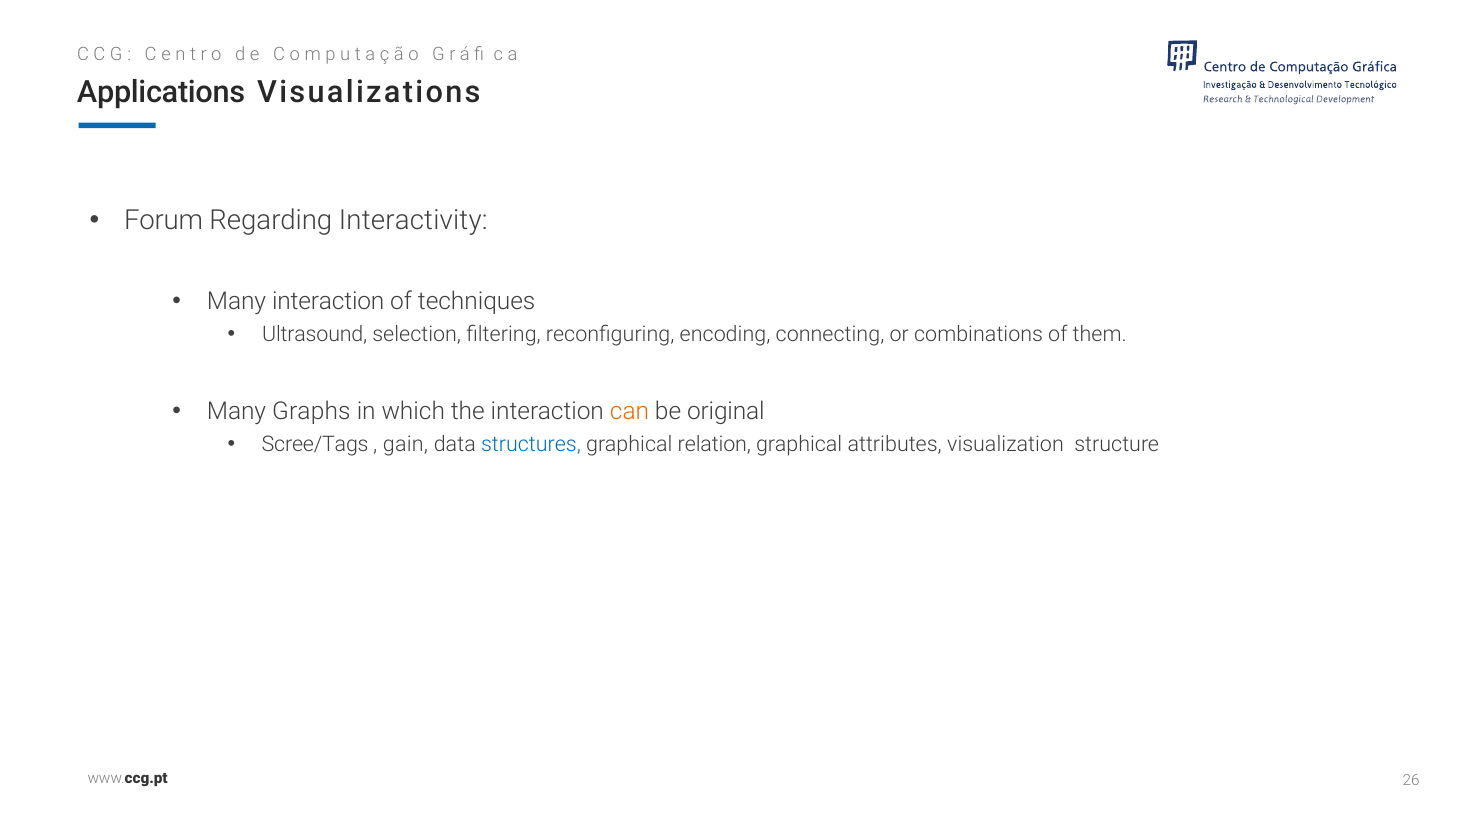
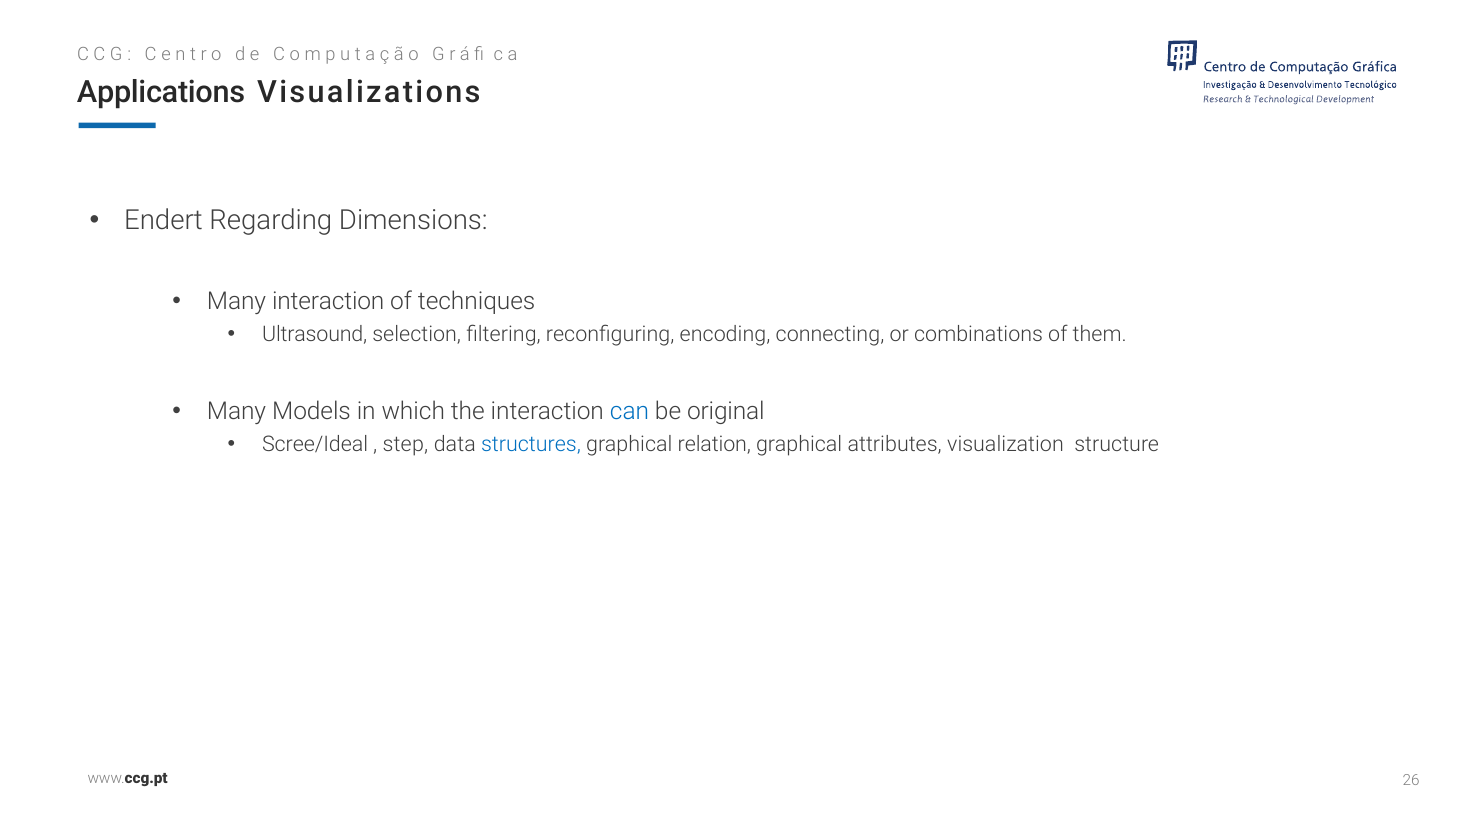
Forum: Forum -> Endert (163, 221)
Interactivity: Interactivity -> Dimensions (413, 221)
Graphs: Graphs -> Models (312, 412)
can colour: orange -> blue (630, 412)
Scree/Tags: Scree/Tags -> Scree/Ideal (315, 444)
gain: gain -> step (405, 444)
